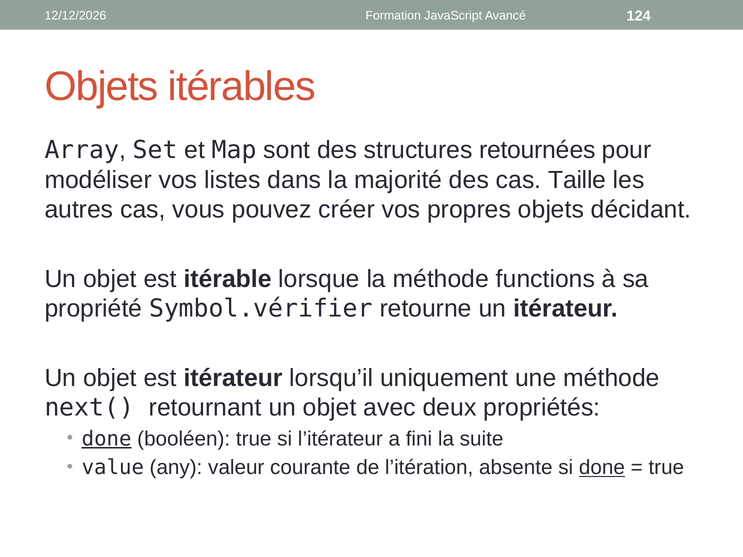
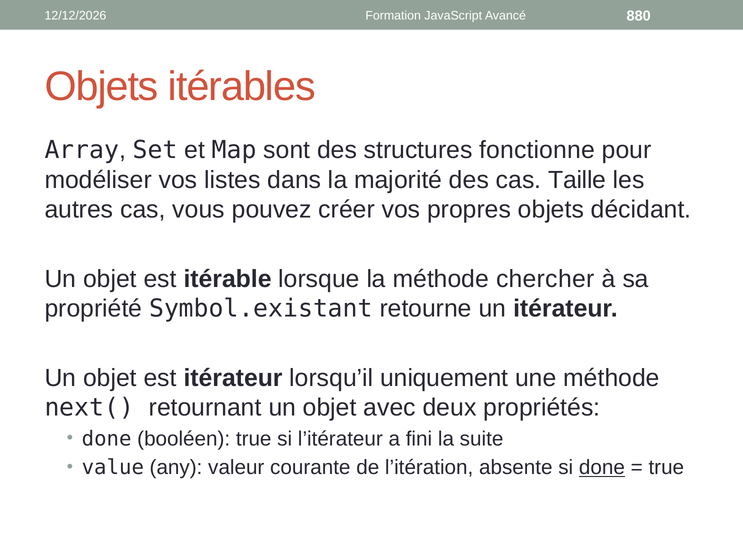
124: 124 -> 880 (639, 16)
retournées: retournées -> fonctionne (537, 150)
functions: functions -> chercher (545, 279)
Symbol.vérifier: Symbol.vérifier -> Symbol.existant (261, 309)
done underline: present -> none (107, 439)
